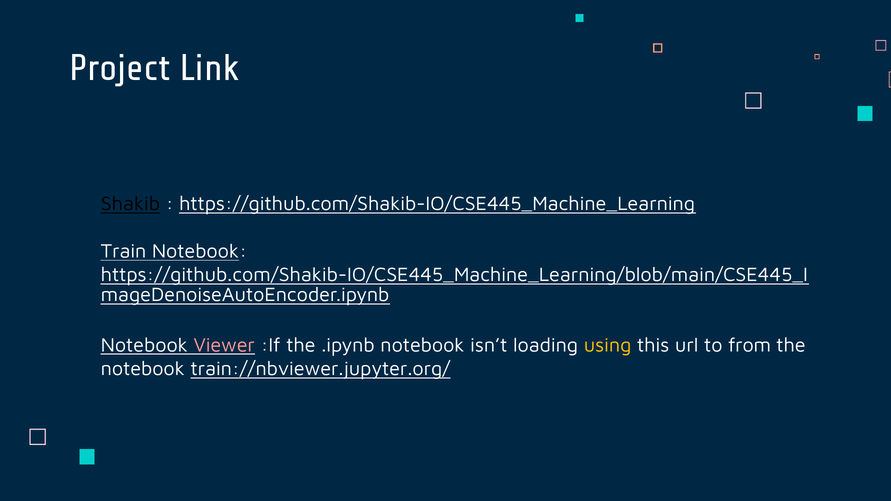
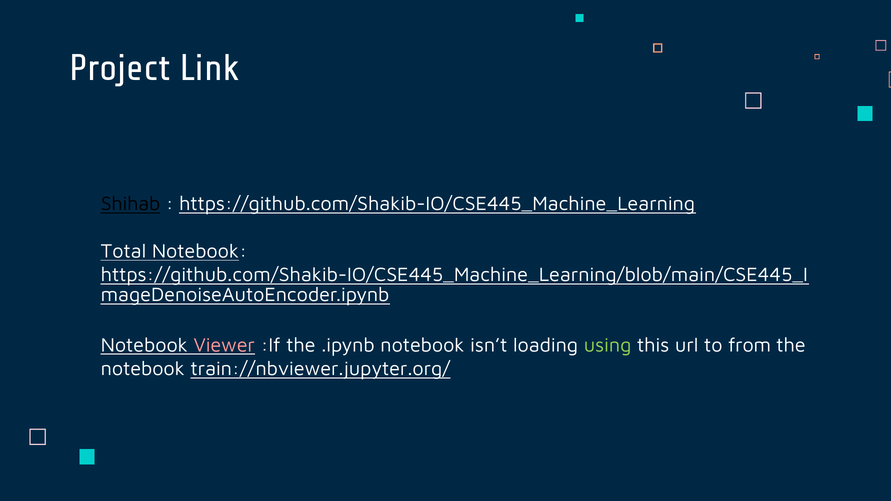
Shakib: Shakib -> Shihab (131, 204)
Train: Train -> Total (123, 251)
using colour: yellow -> light green (608, 345)
